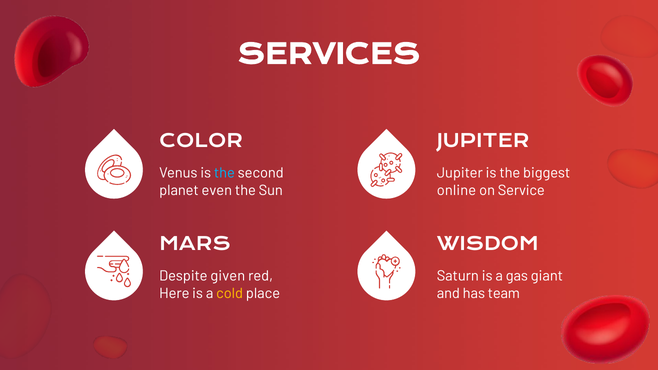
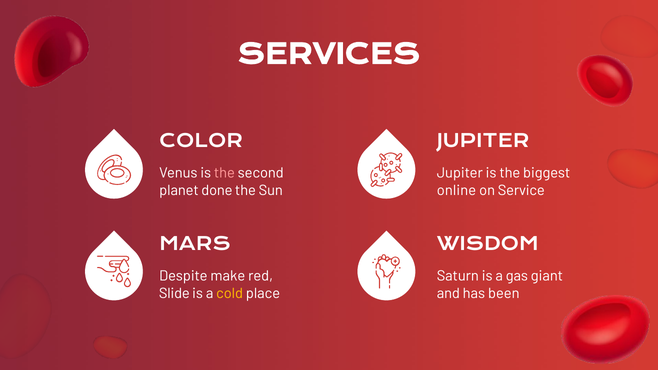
the colour: light blue -> pink (224, 173)
even: even -> done (217, 191)
given: given -> make (228, 276)
Here: Here -> Slide (174, 294)
team: team -> been (504, 294)
